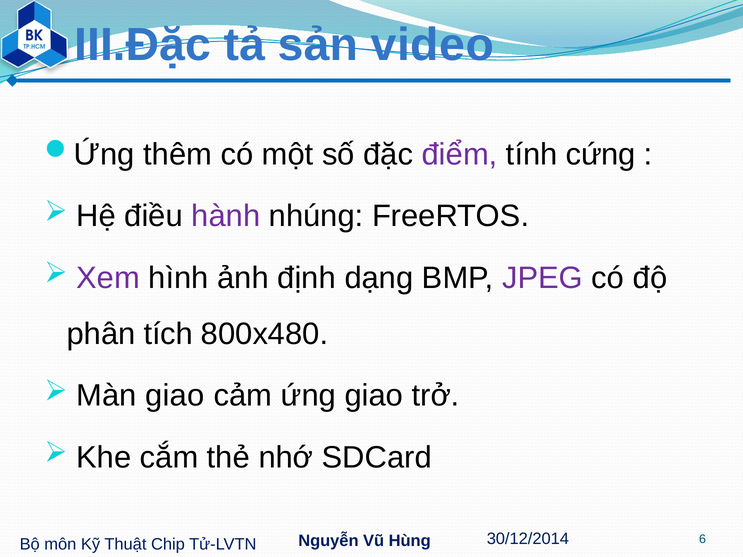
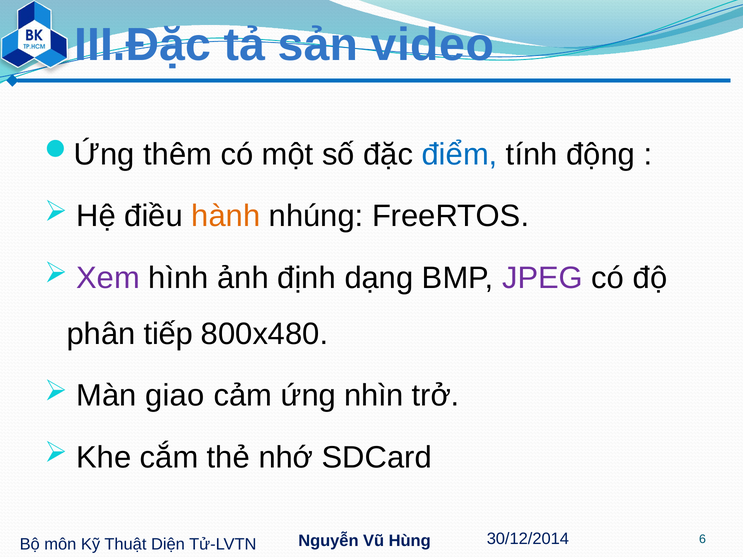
điểm colour: purple -> blue (460, 154)
cứng: cứng -> động (601, 154)
hành colour: purple -> orange (226, 216)
tích: tích -> tiếp (168, 334)
ứng giao: giao -> nhìn (374, 396)
Chip: Chip -> Diện (168, 544)
